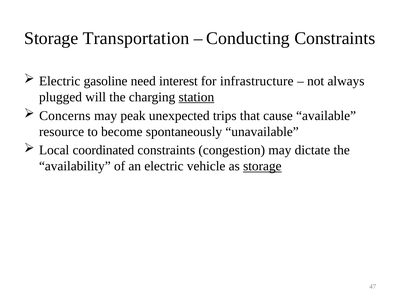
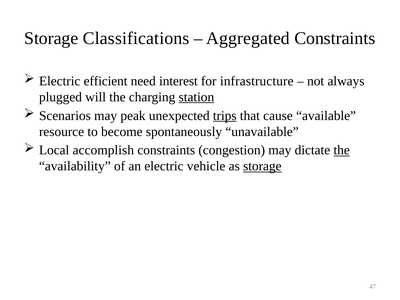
Transportation: Transportation -> Classifications (136, 38)
Conducting: Conducting -> Aggregated (248, 38)
gasoline: gasoline -> efficient (106, 81)
Concerns: Concerns -> Scenarios (65, 116)
trips underline: none -> present (225, 116)
coordinated: coordinated -> accomplish (103, 150)
the underline: none -> present (342, 150)
